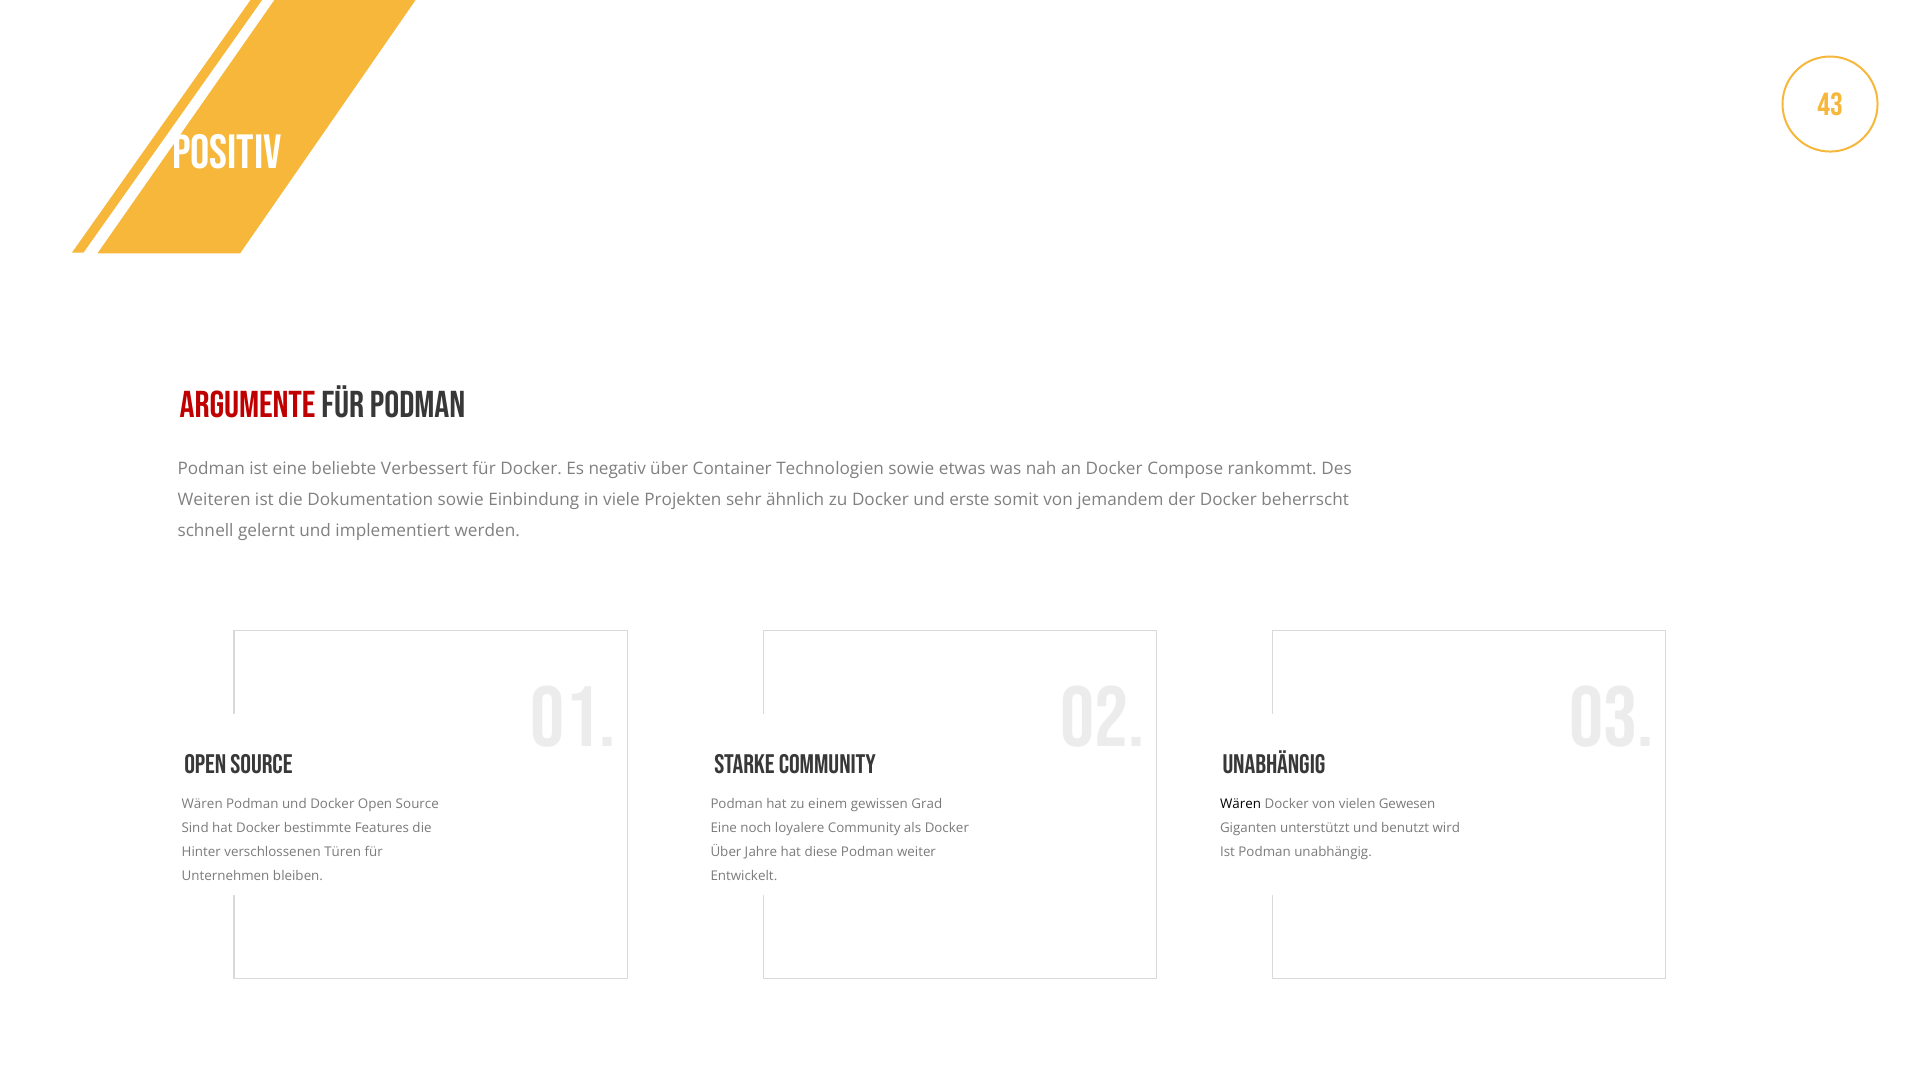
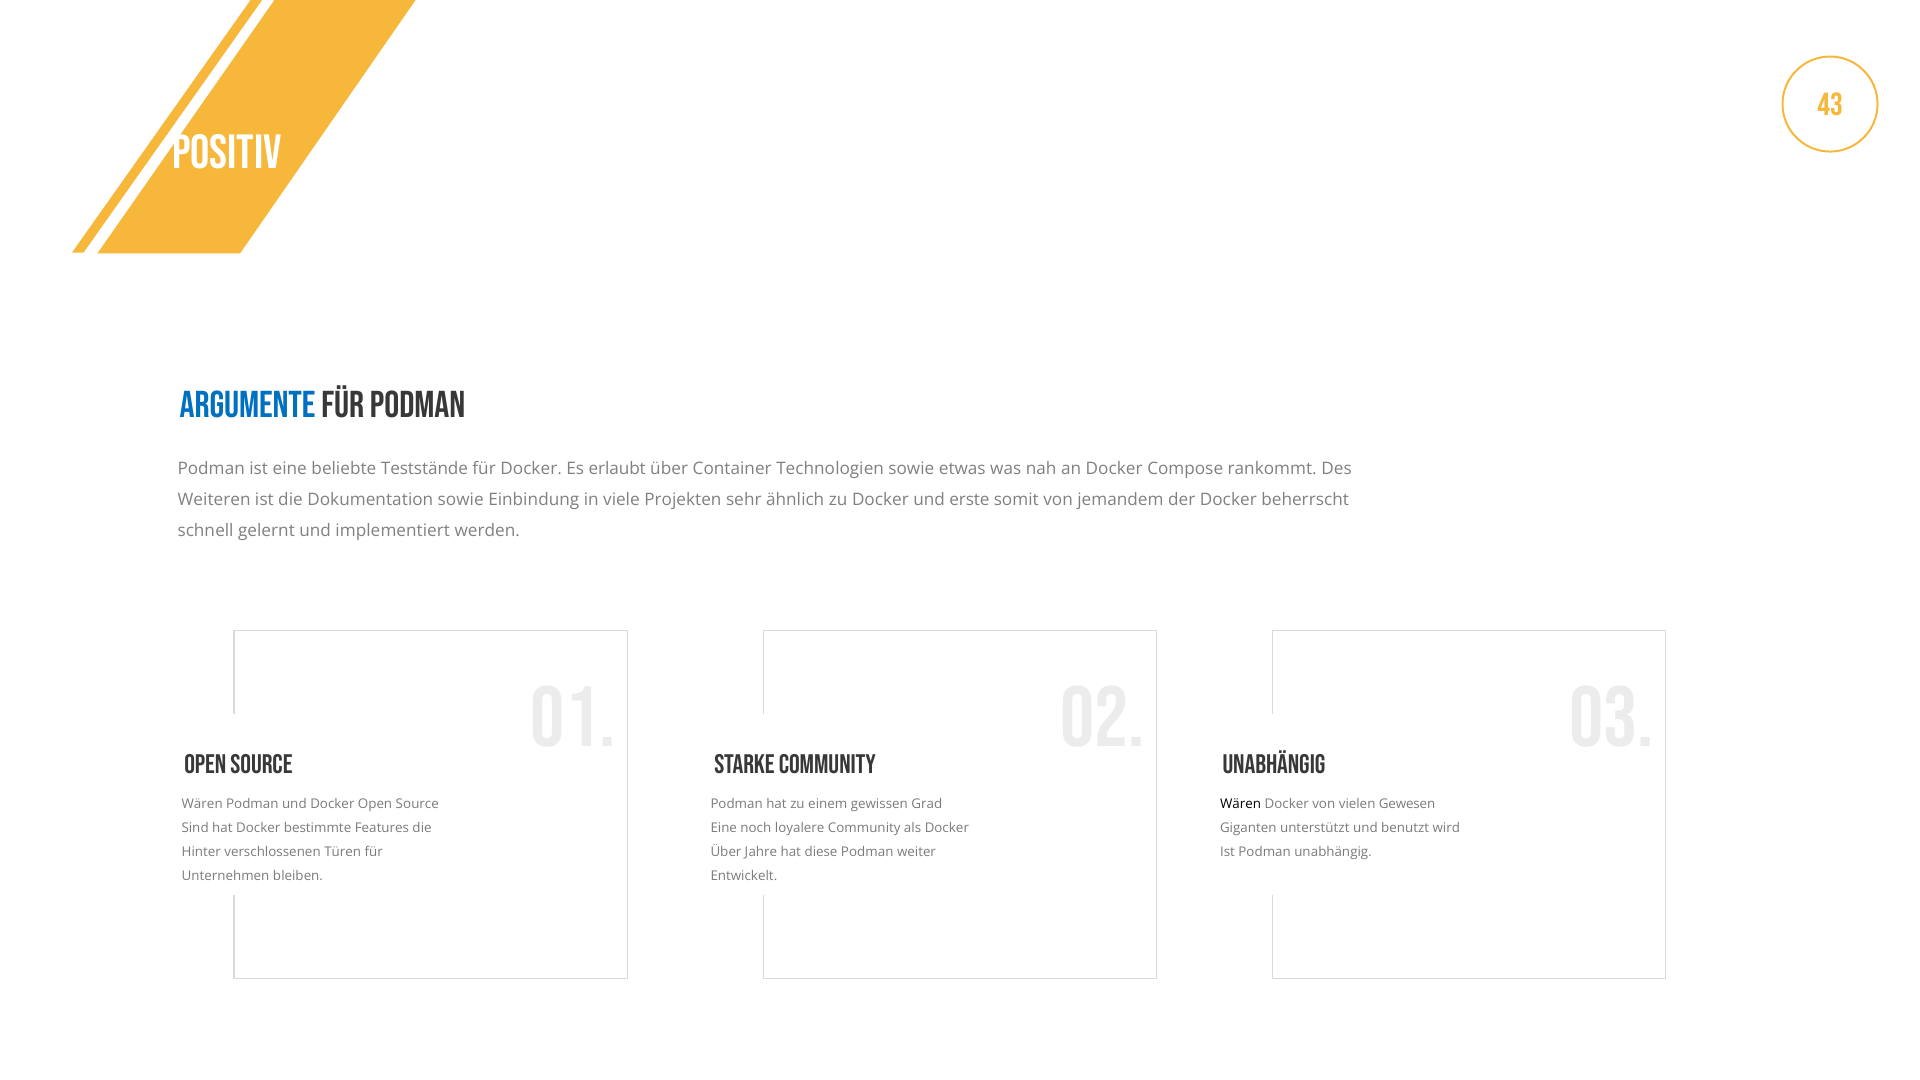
Argumente colour: red -> blue (248, 406)
Verbessert: Verbessert -> Teststände (425, 469)
negativ: negativ -> erlaubt (617, 469)
